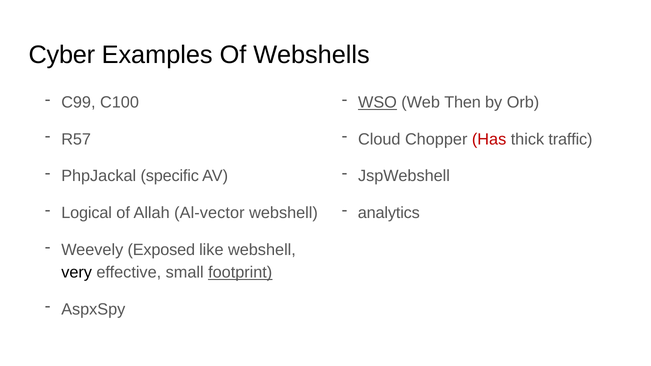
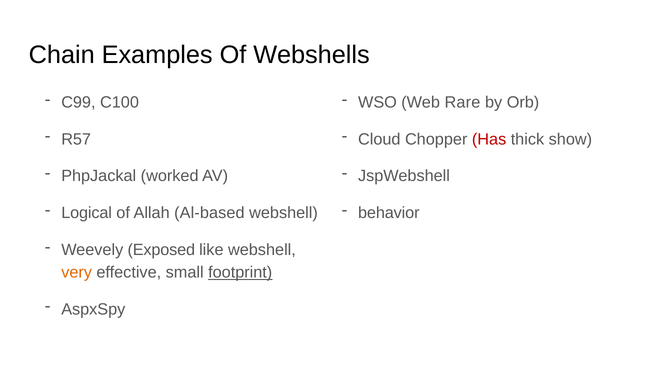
Cyber: Cyber -> Chain (62, 55)
WSO underline: present -> none (377, 102)
Then: Then -> Rare (462, 102)
traffic: traffic -> show (570, 139)
specific: specific -> worked (170, 176)
Al-vector: Al-vector -> Al-based (209, 213)
analytics: analytics -> behavior (389, 213)
very colour: black -> orange (77, 272)
